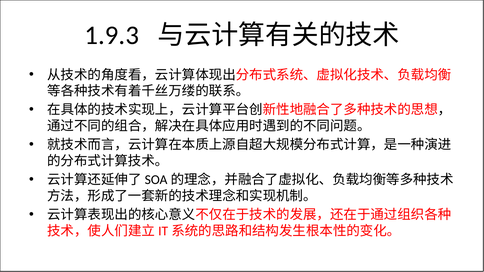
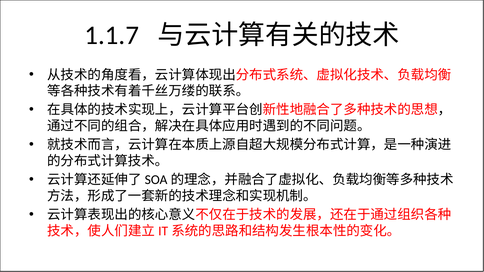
1.9.3: 1.9.3 -> 1.1.7 (112, 35)
